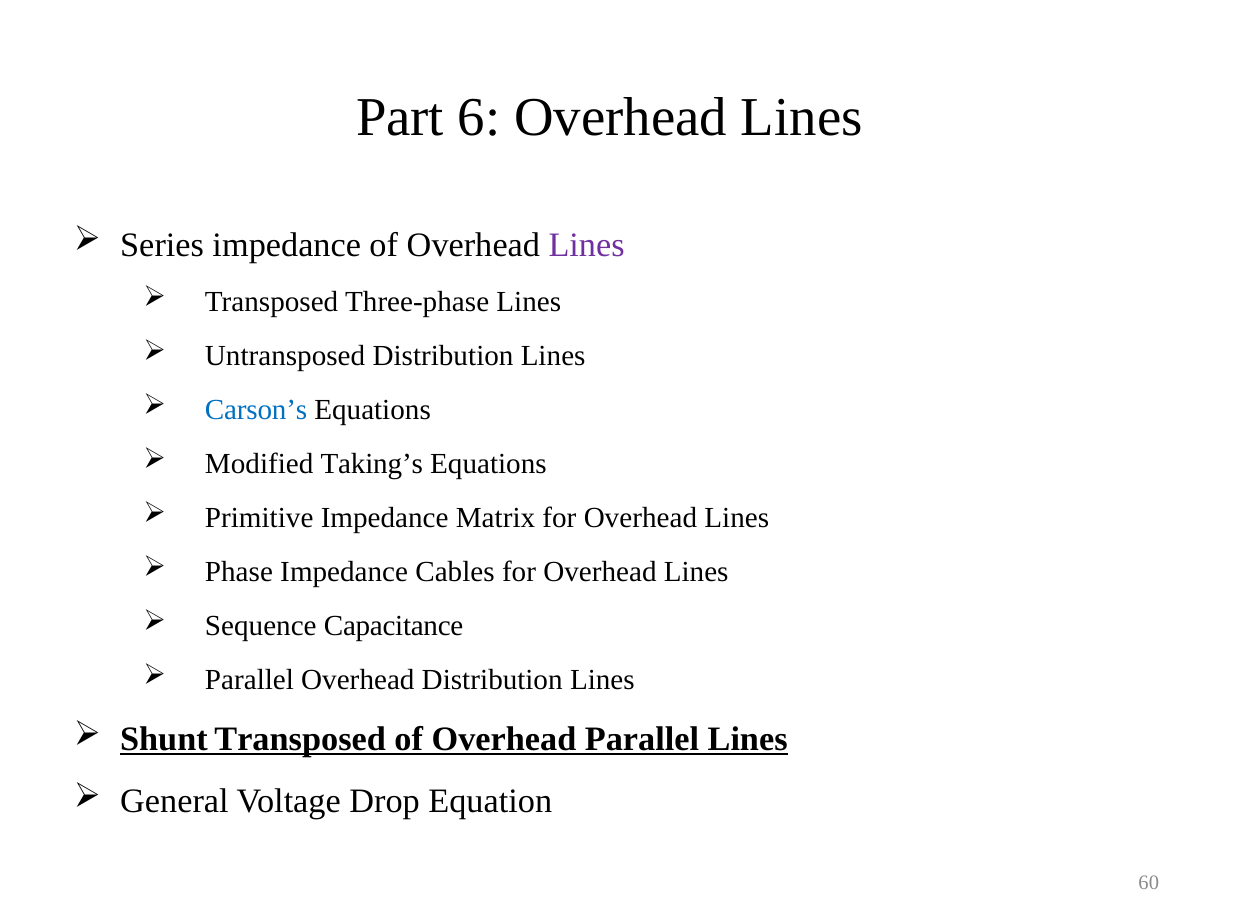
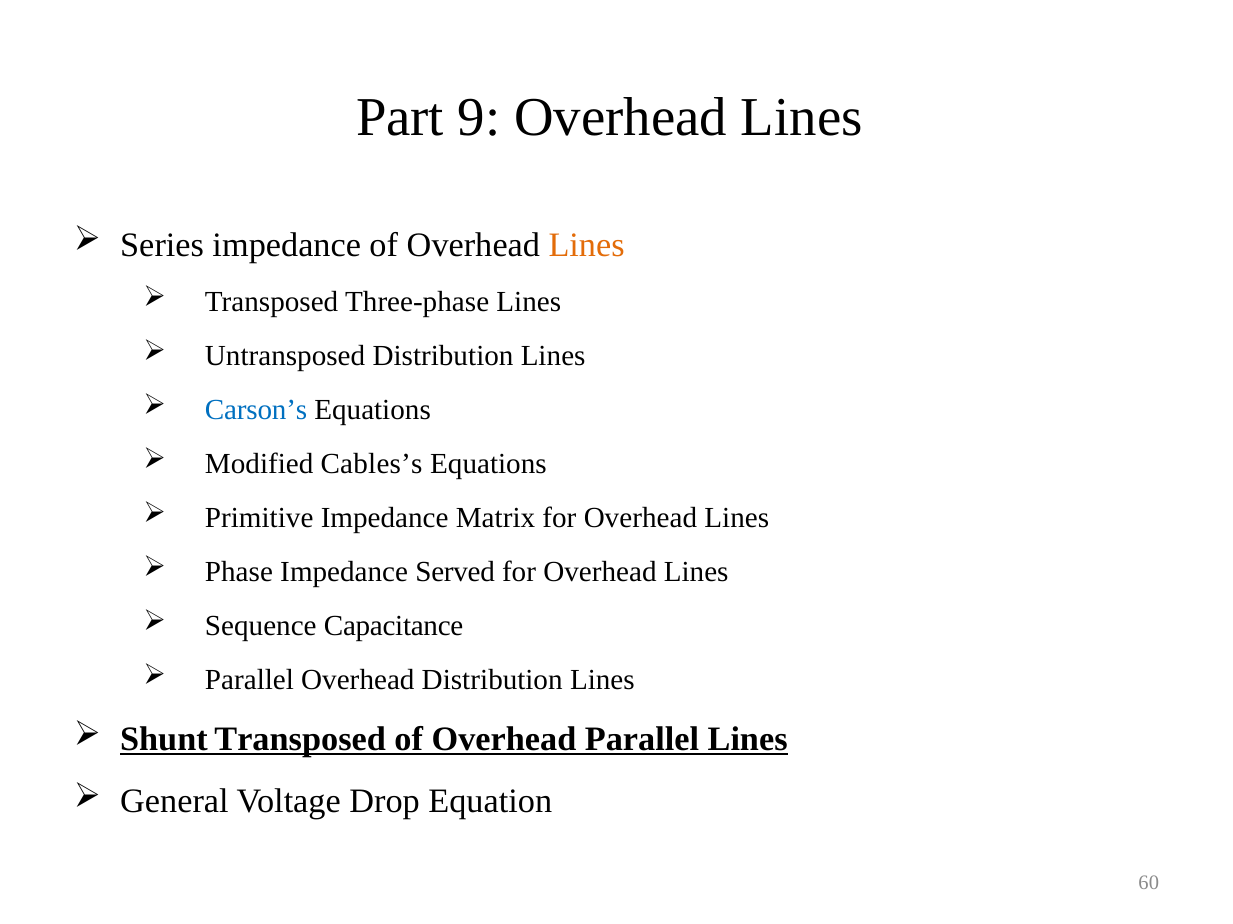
6: 6 -> 9 (479, 118)
Lines colour: purple -> orange (587, 245)
Taking’s: Taking’s -> Cables’s (372, 464)
Cables: Cables -> Served (455, 572)
